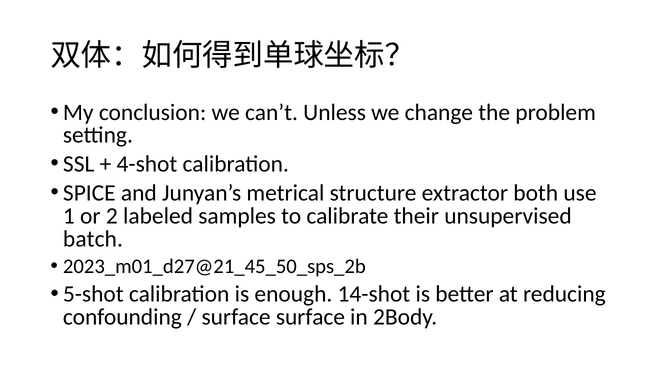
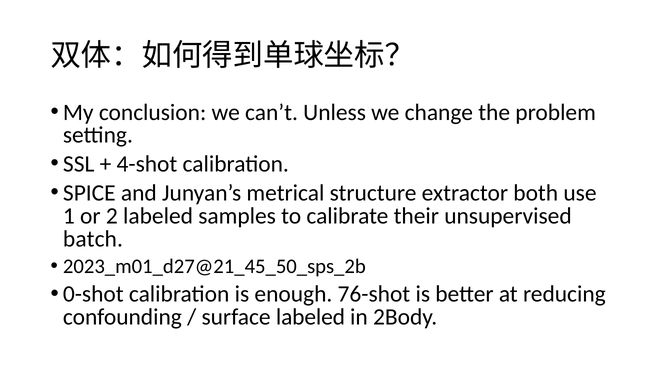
5-shot: 5-shot -> 0-shot (93, 294)
14-shot: 14-shot -> 76-shot (374, 294)
surface surface: surface -> labeled (310, 317)
